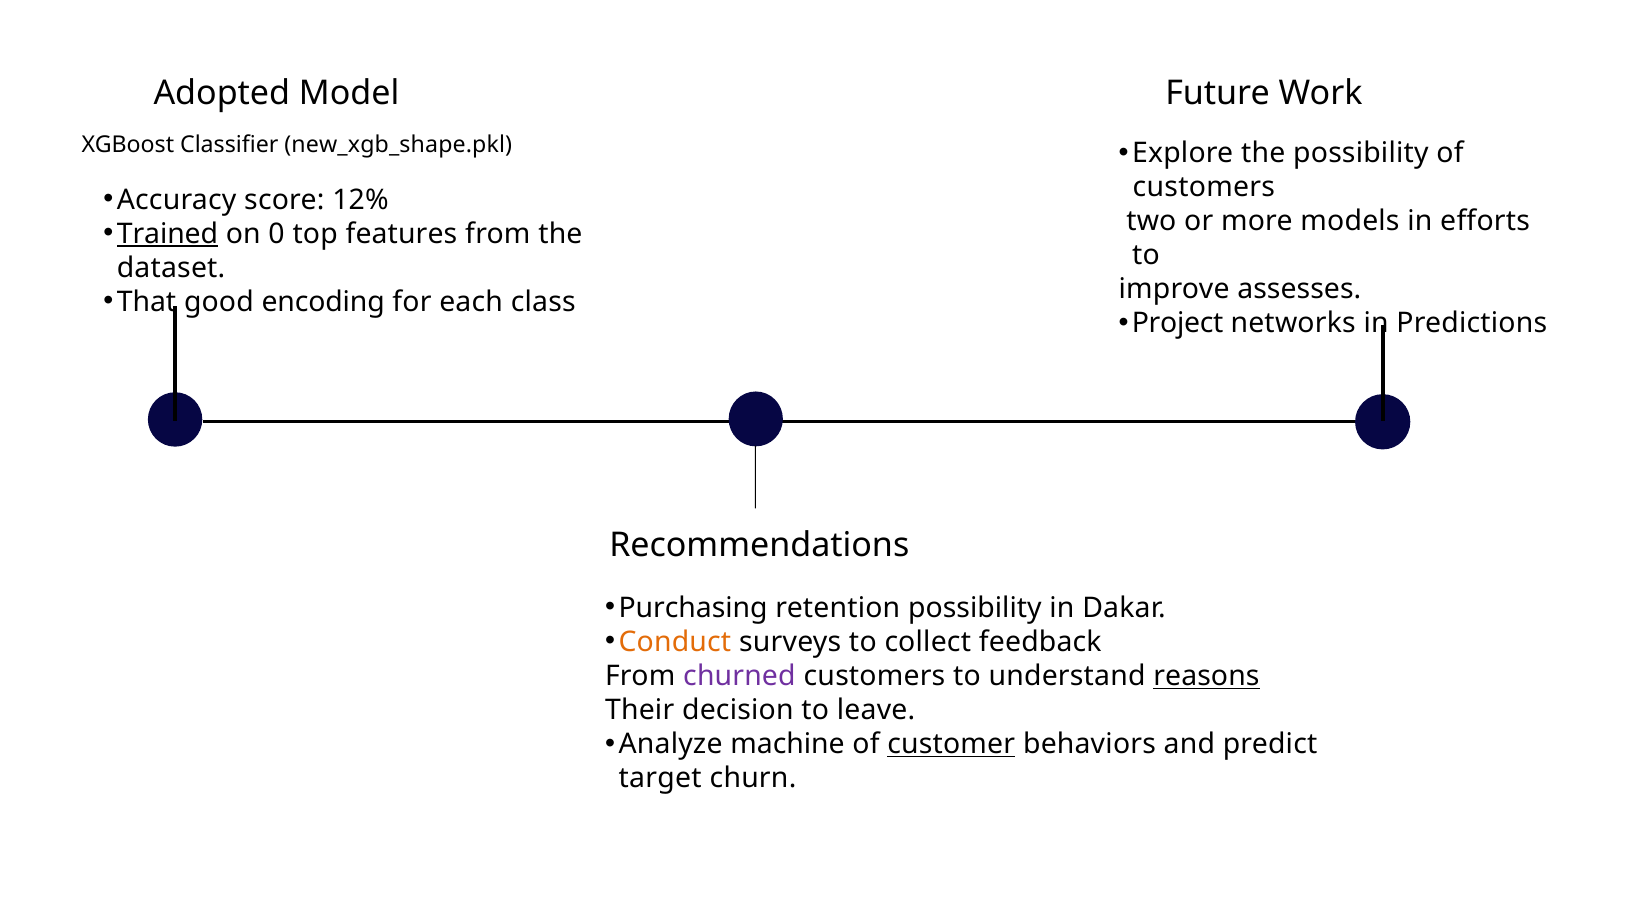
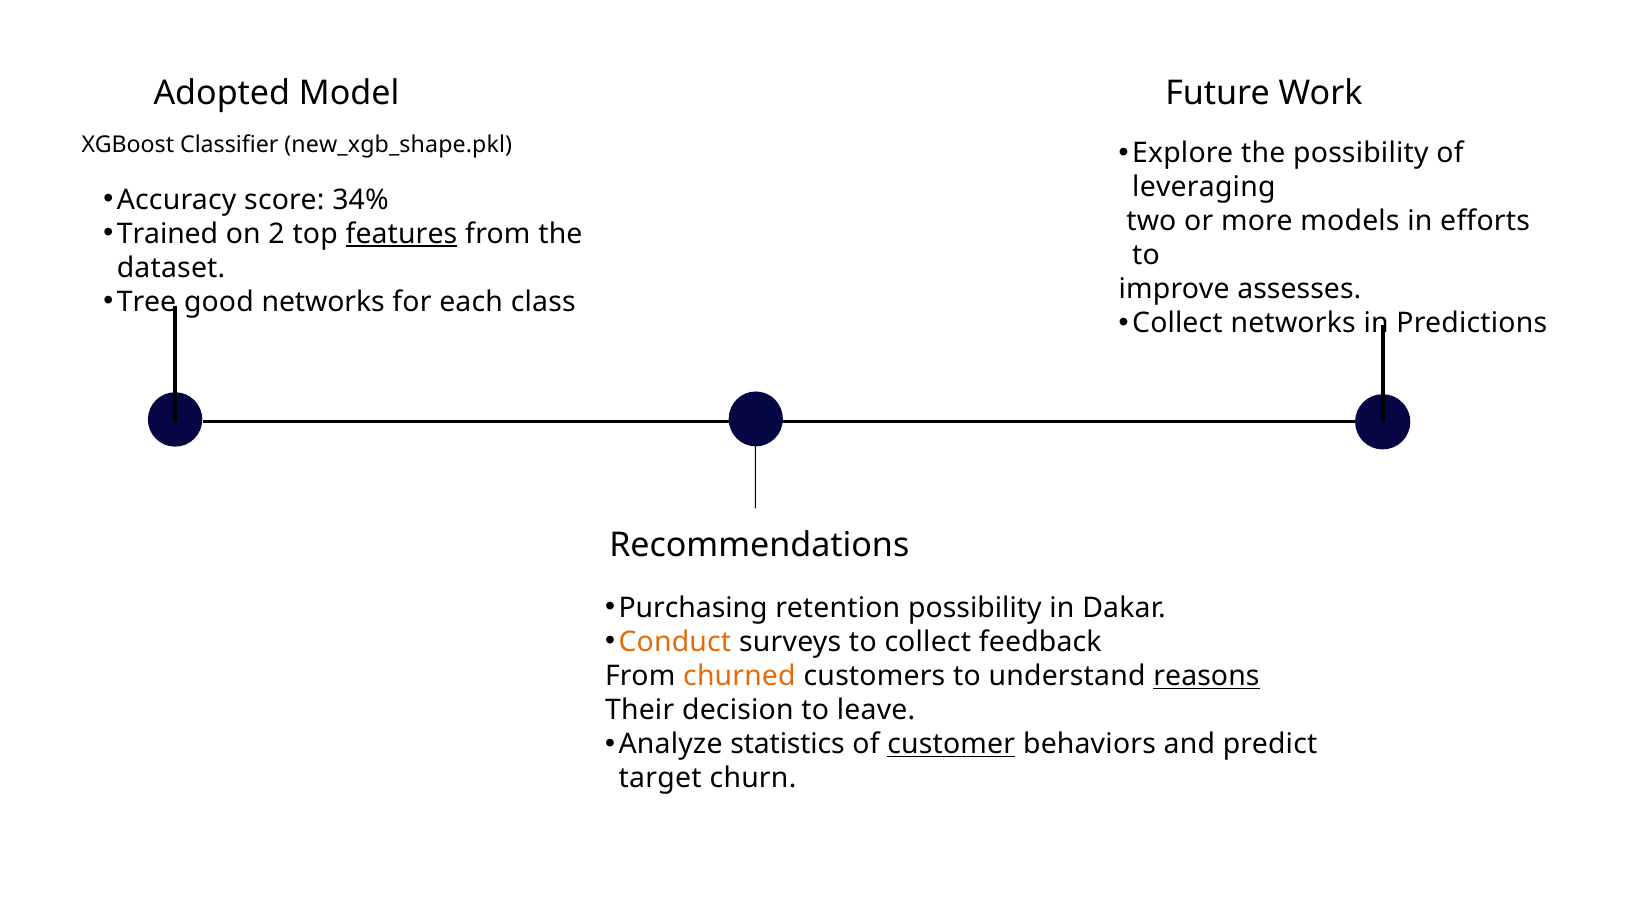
customers: customers -> leveraging (1204, 187)
12%: 12% -> 34% (360, 200)
Trained underline: present -> none (167, 234)
0: 0 -> 2 (277, 234)
features underline: none -> present (401, 234)
That: That -> Tree (147, 302)
good encoding: encoding -> networks (323, 302)
Project: Project -> Collect (1177, 323)
churned colour: purple -> orange (739, 676)
machine: machine -> statistics (788, 744)
